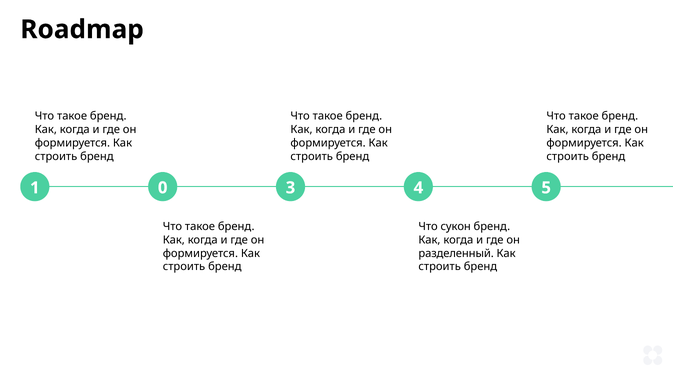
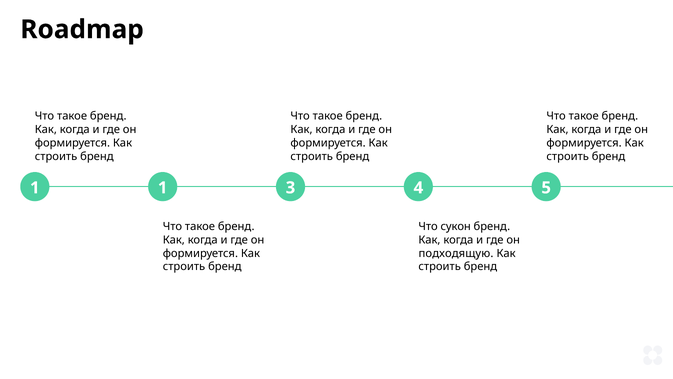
1 0: 0 -> 1 (163, 188)
разделенный: разделенный -> подходящую (456, 253)
